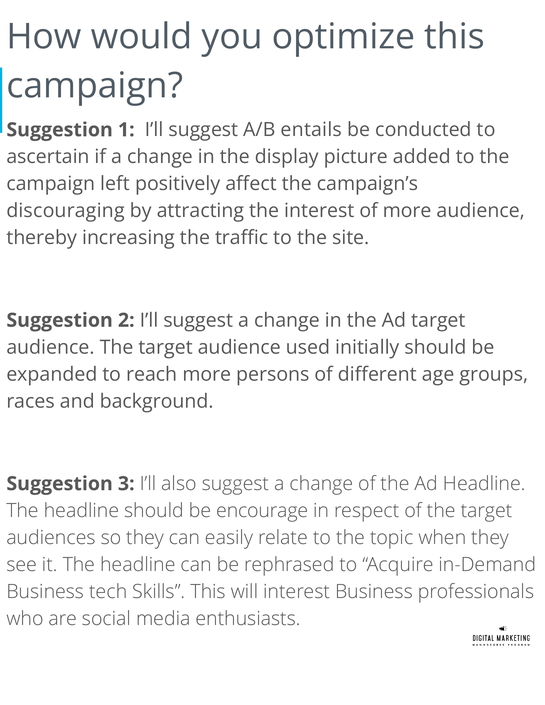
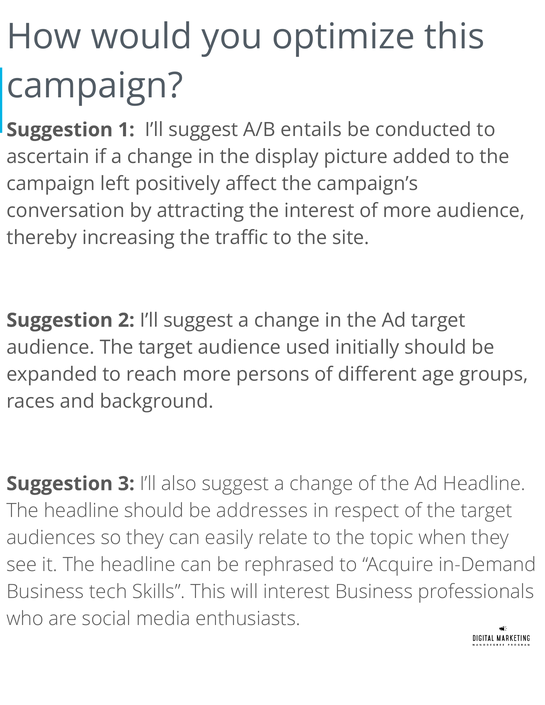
discouraging: discouraging -> conversation (66, 211)
encourage: encourage -> addresses (262, 511)
